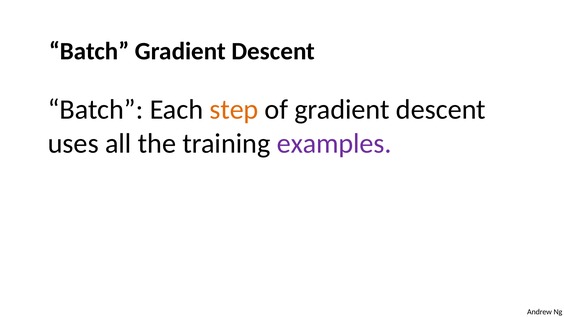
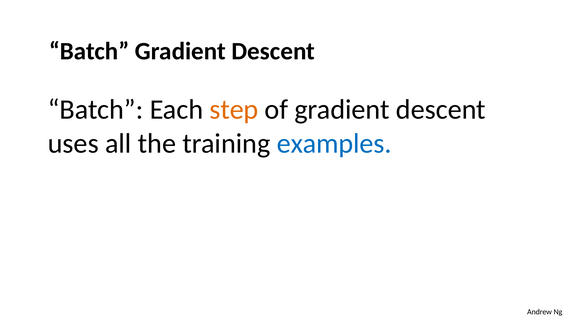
examples colour: purple -> blue (334, 144)
